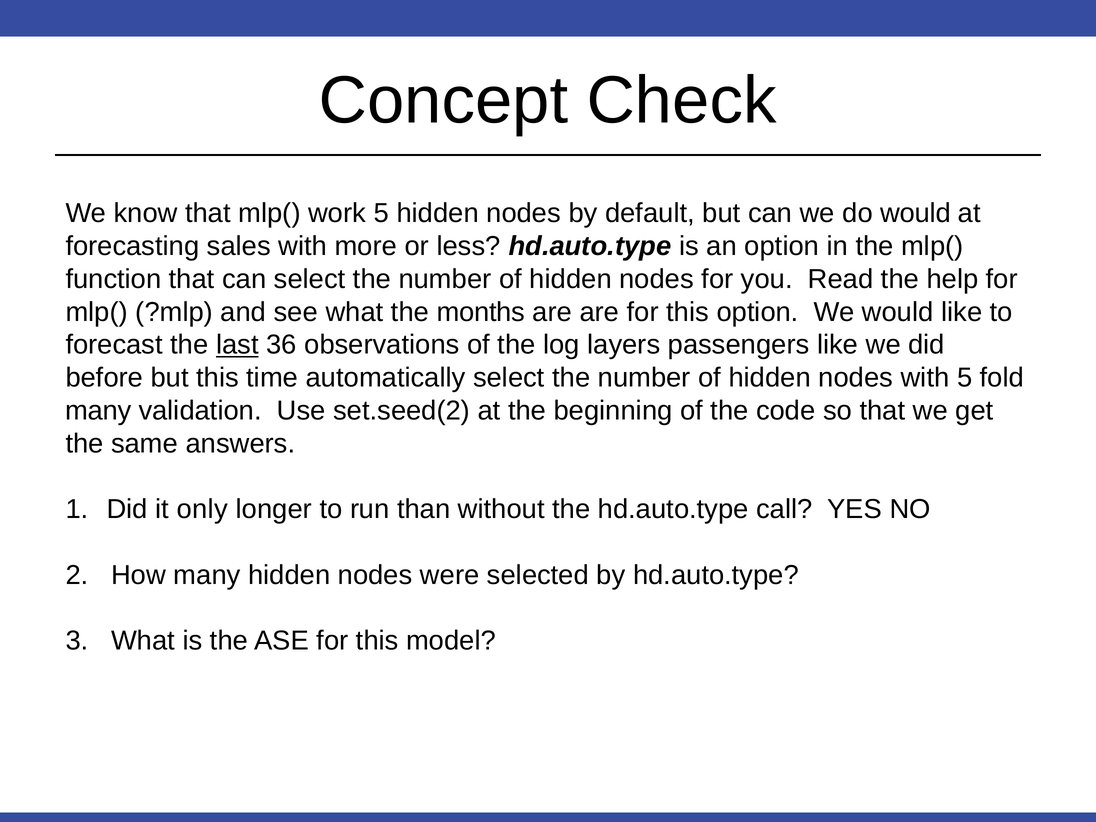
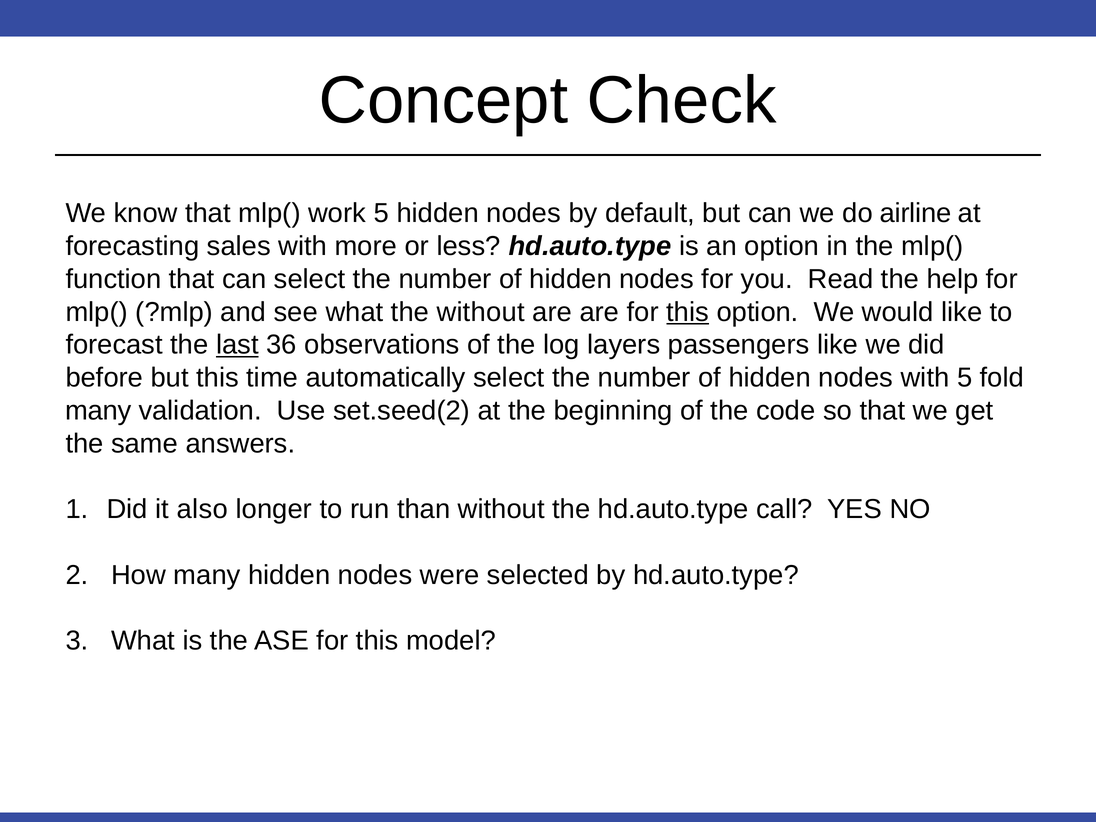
do would: would -> airline (916, 213)
the months: months -> without (481, 312)
this underline: none -> present (688, 312)
only: only -> also (202, 509)
